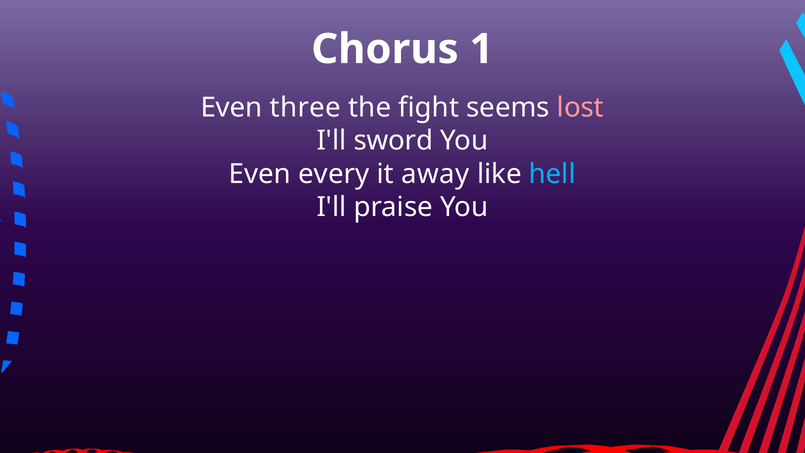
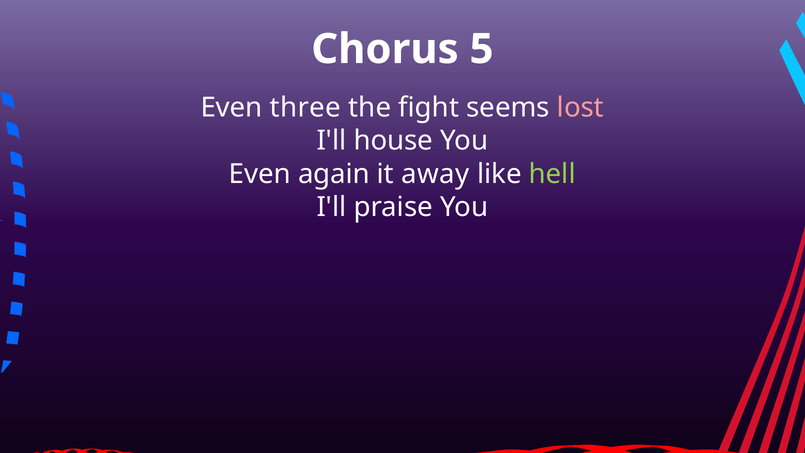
1: 1 -> 5 (482, 49)
sword: sword -> house (393, 141)
every: every -> again (334, 174)
hell colour: light blue -> light green (552, 174)
